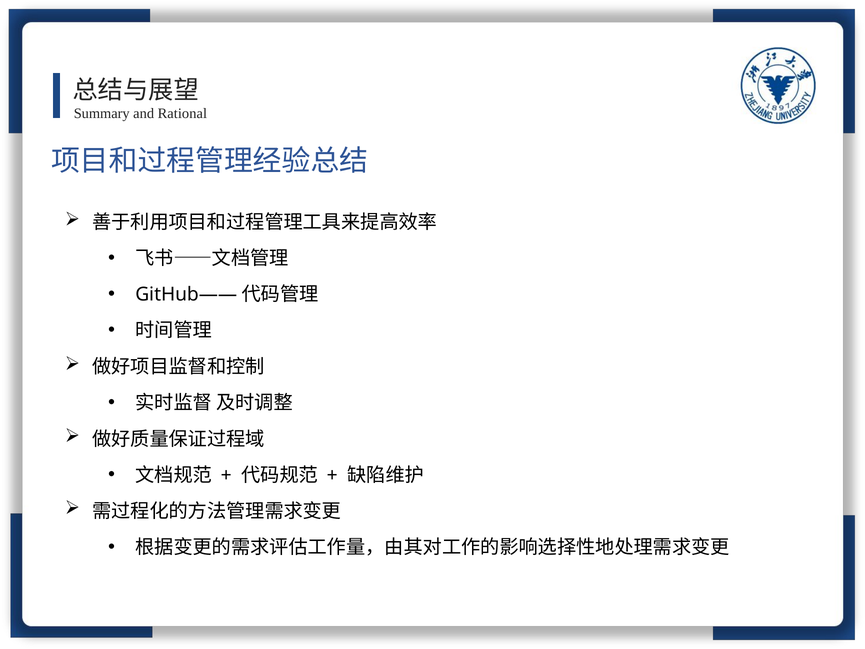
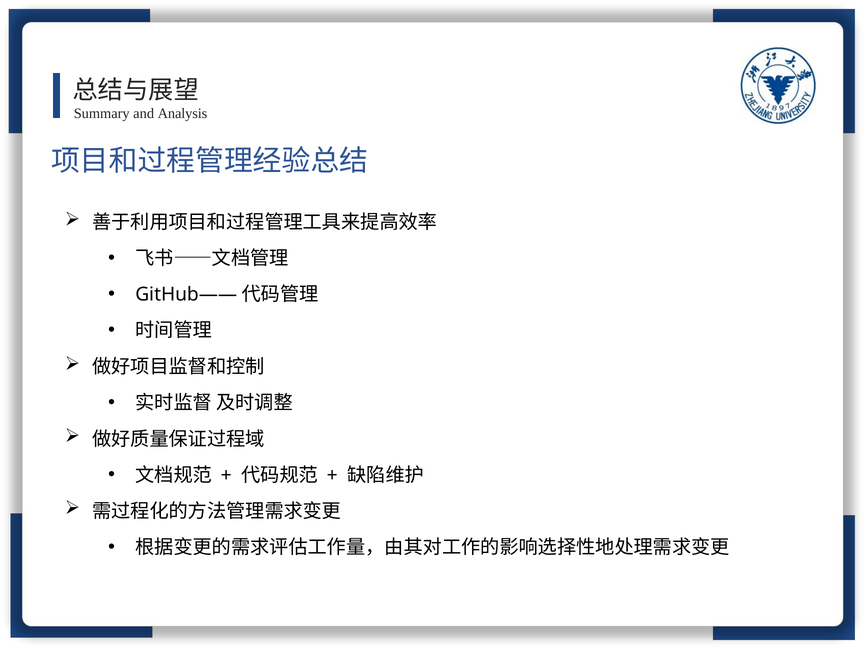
Rational: Rational -> Analysis (182, 114)
